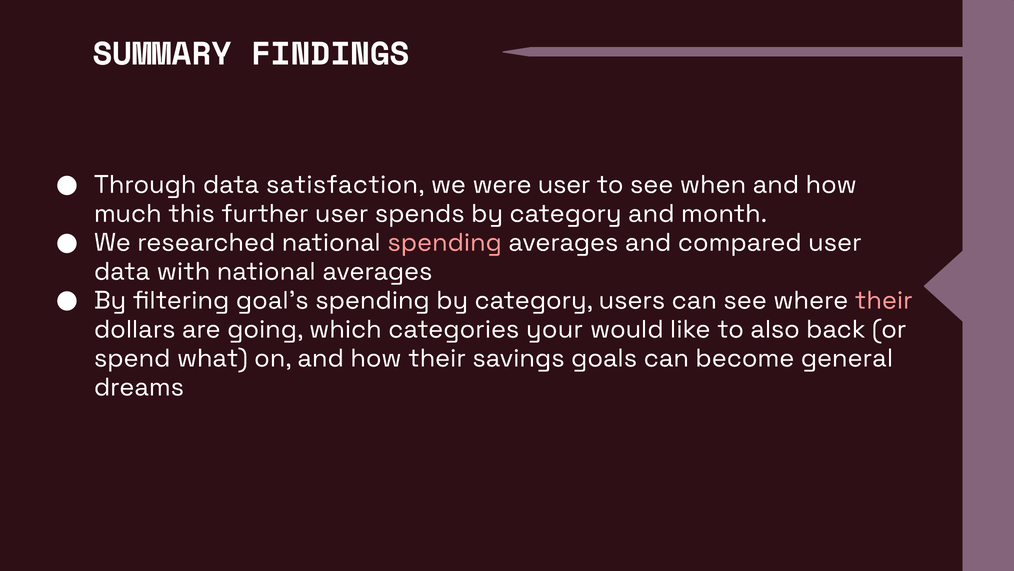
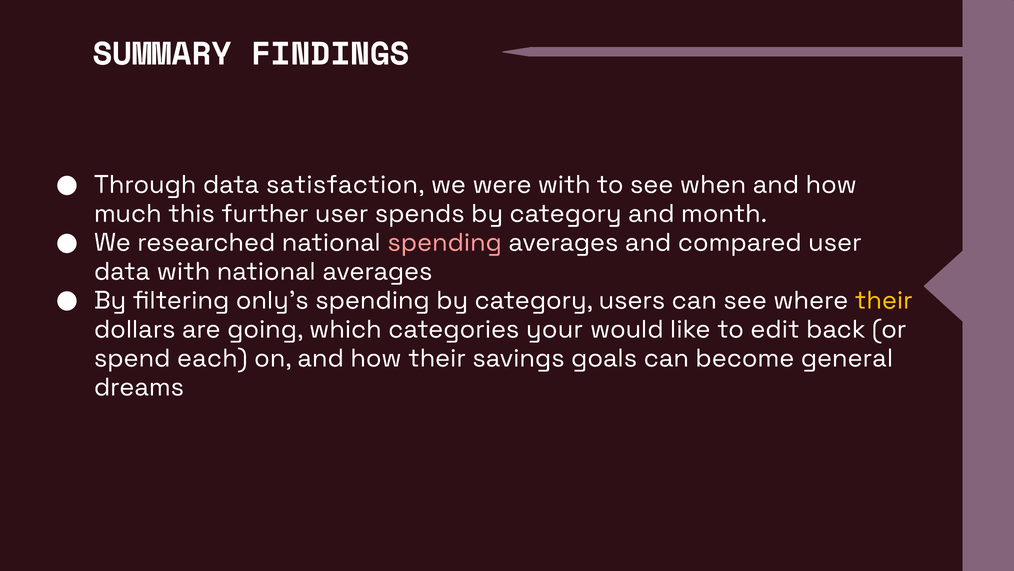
were user: user -> with (564, 184)
goal’s: goal’s -> only’s (272, 300)
their colour: pink -> yellow (884, 300)
also: also -> edit (775, 329)
what: what -> each (212, 358)
